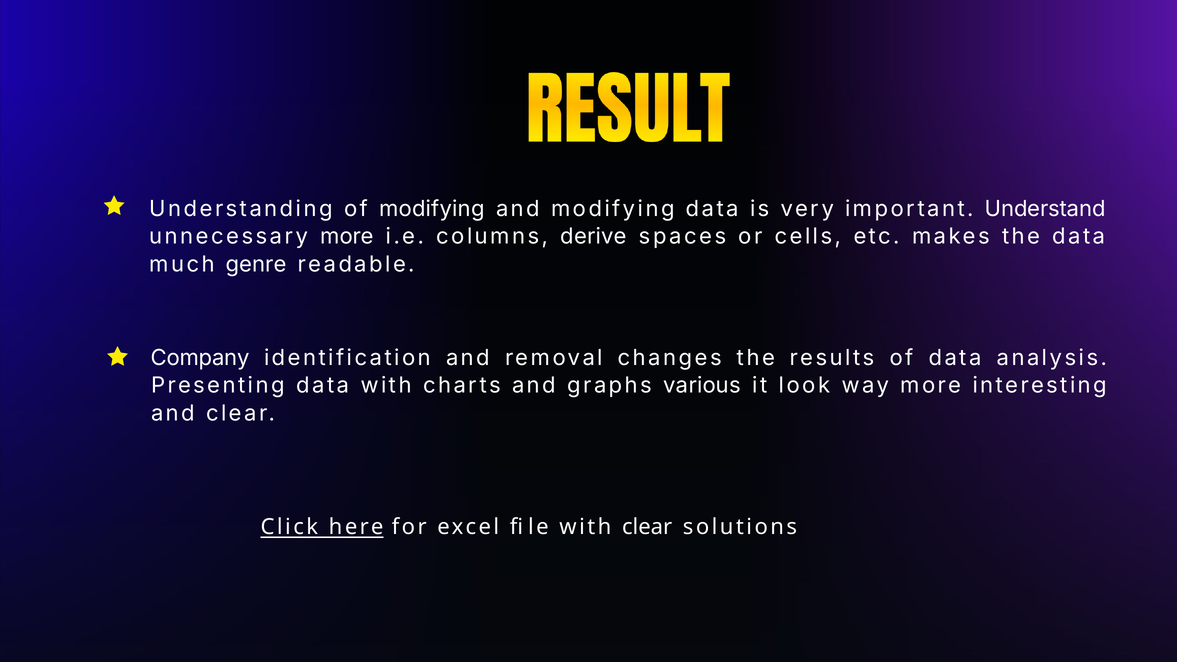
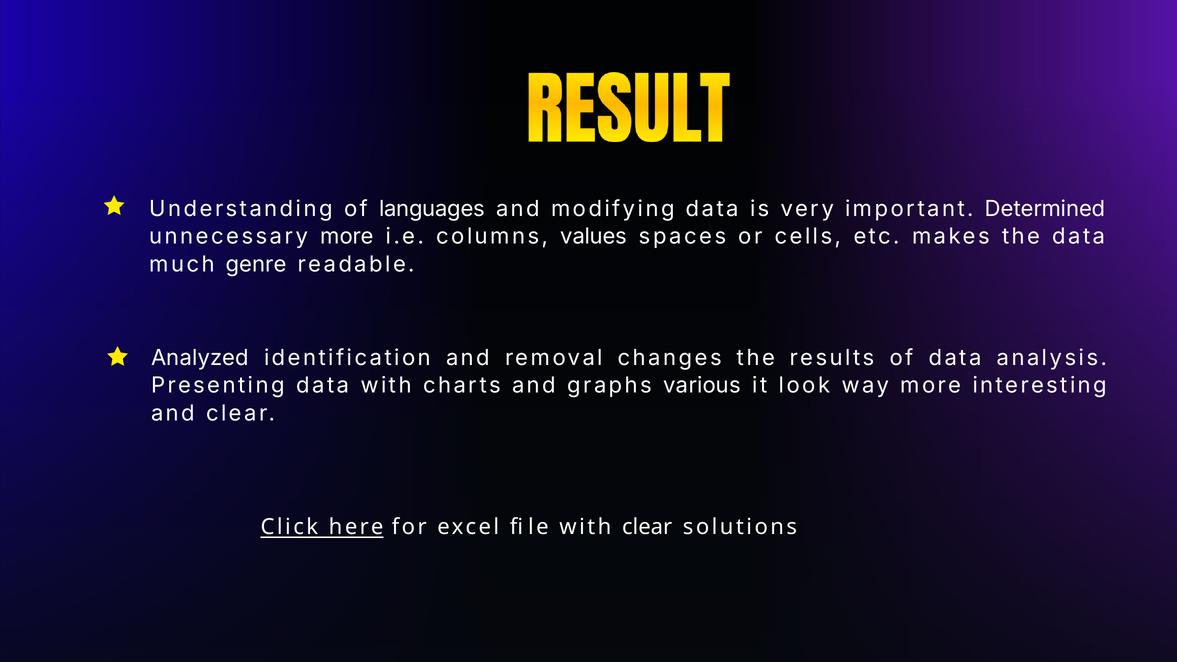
of modifying: modifying -> languages (432, 209)
Understand: Understand -> Determined (1045, 209)
derive: derive -> values (594, 237)
Company: Company -> Analyzed (200, 358)
